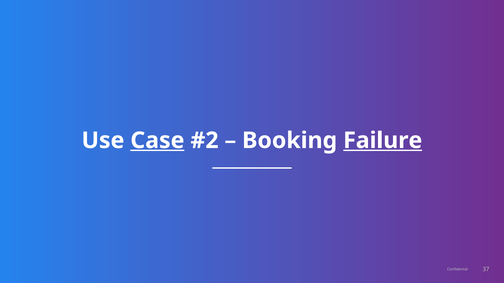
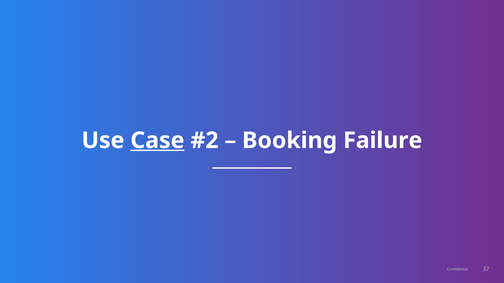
Failure underline: present -> none (383, 141)
